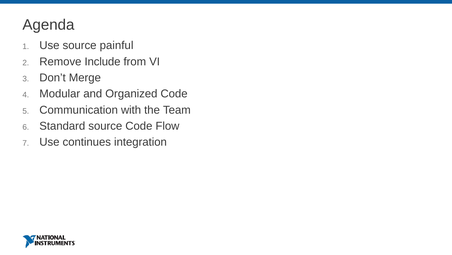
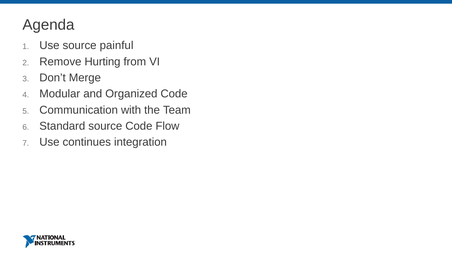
Include: Include -> Hurting (103, 61)
